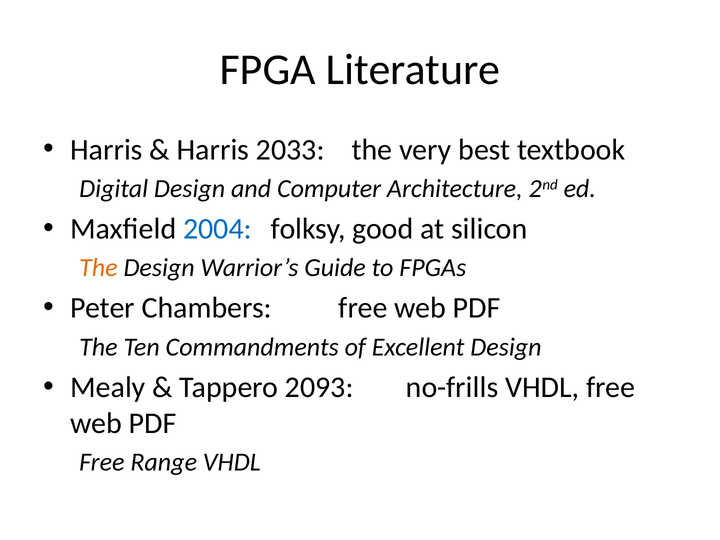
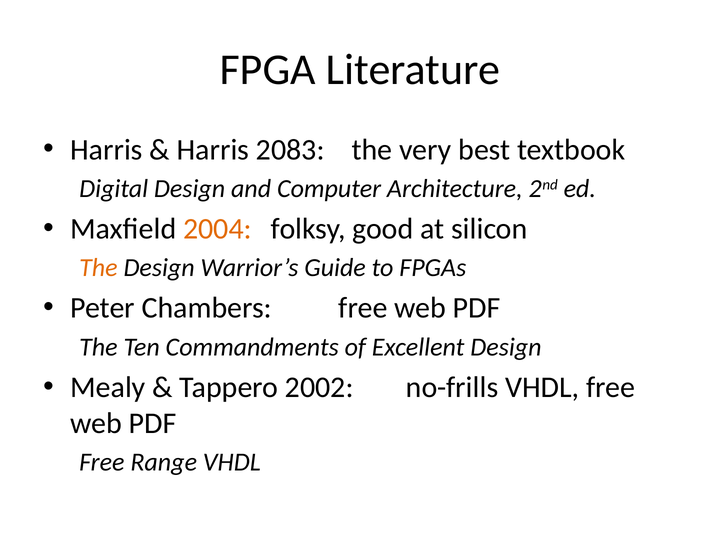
2033: 2033 -> 2083 (290, 150)
2004 colour: blue -> orange (217, 229)
2093: 2093 -> 2002 (319, 387)
